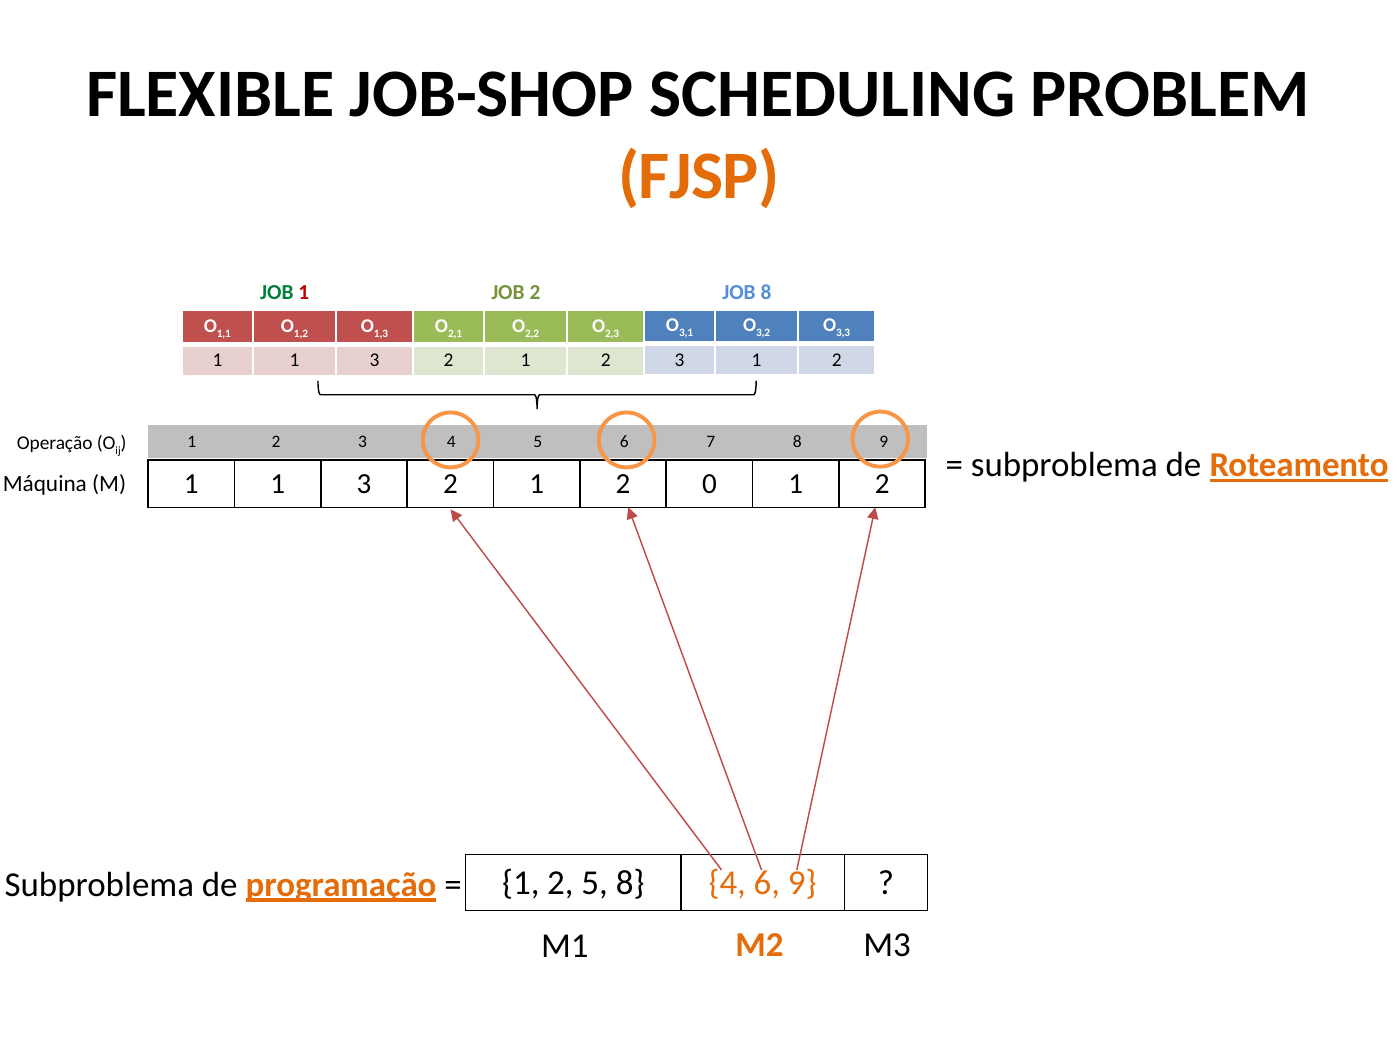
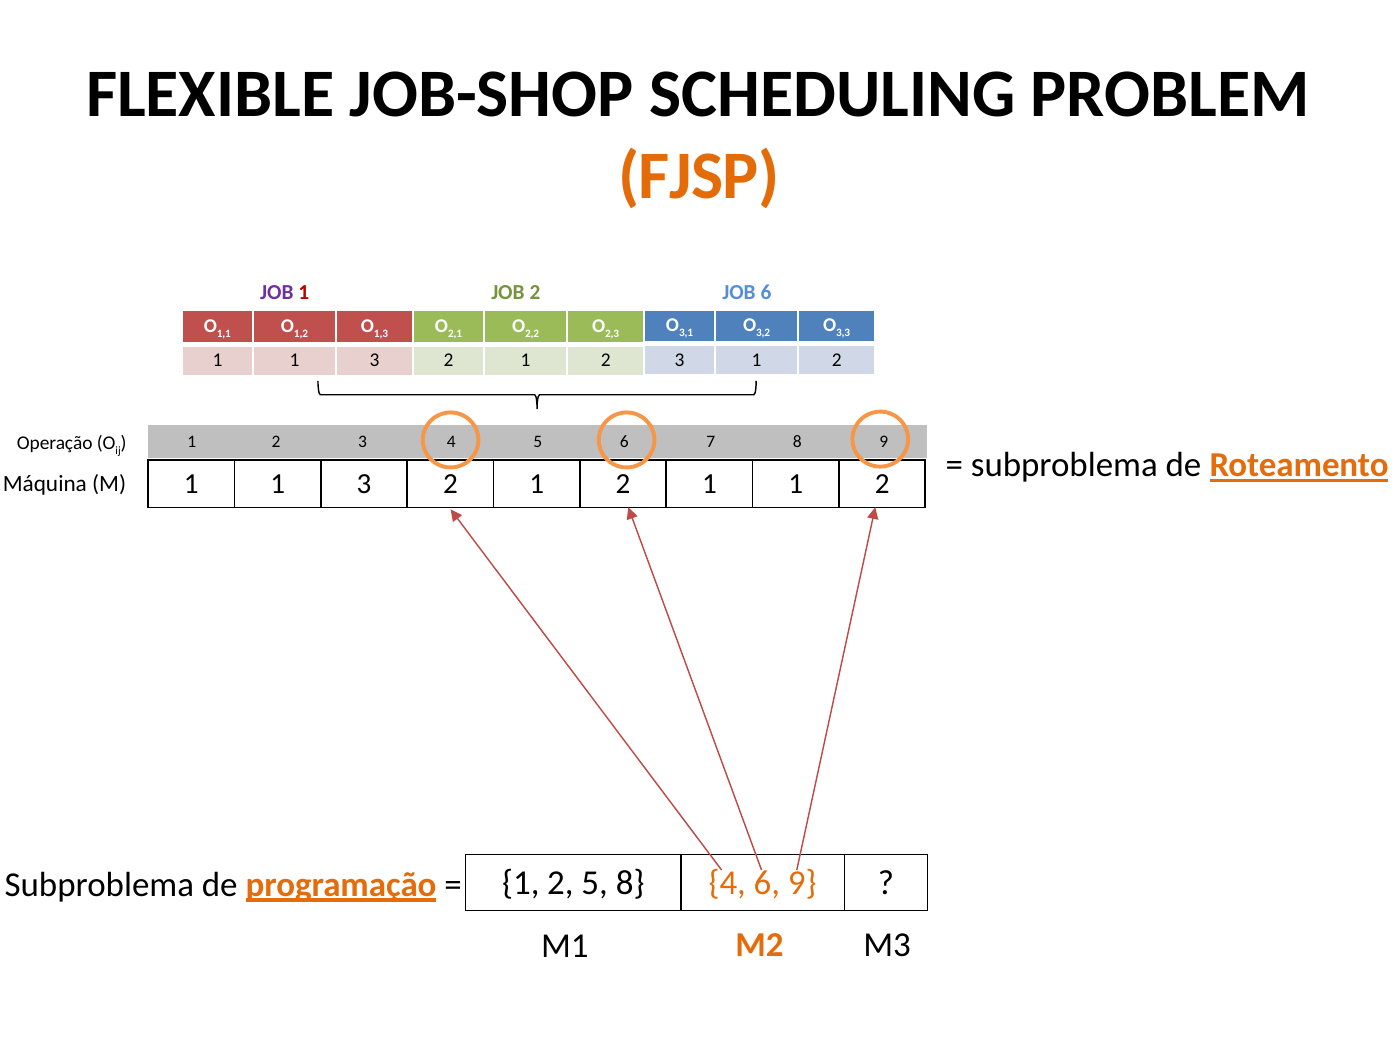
JOB 8: 8 -> 6 (766, 292)
JOB colour: green -> purple (277, 293)
1 2 0: 0 -> 1 (709, 484)
